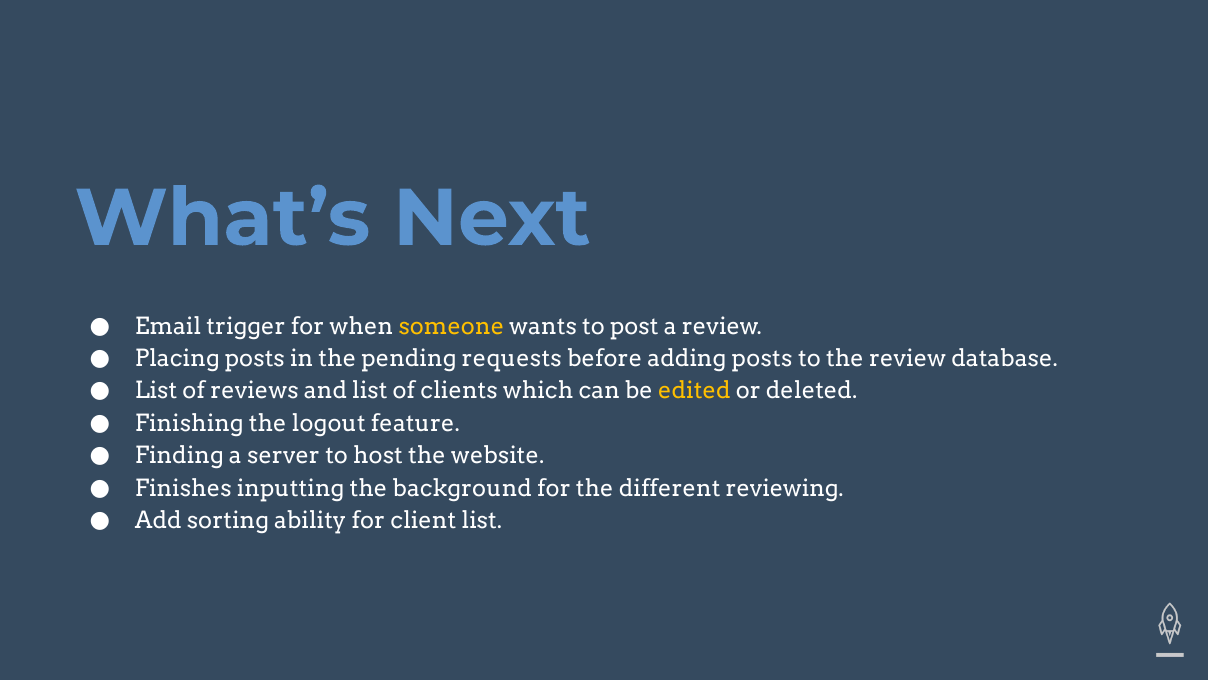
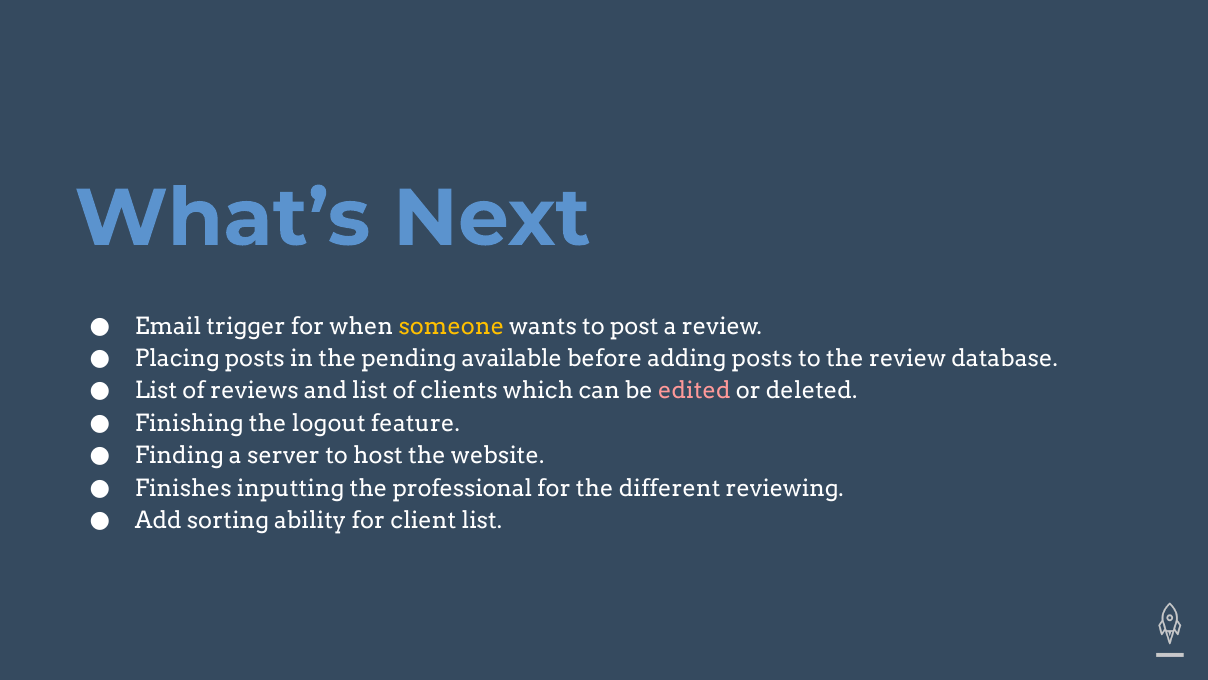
requests: requests -> available (512, 359)
edited colour: yellow -> pink (694, 391)
background: background -> professional (462, 488)
